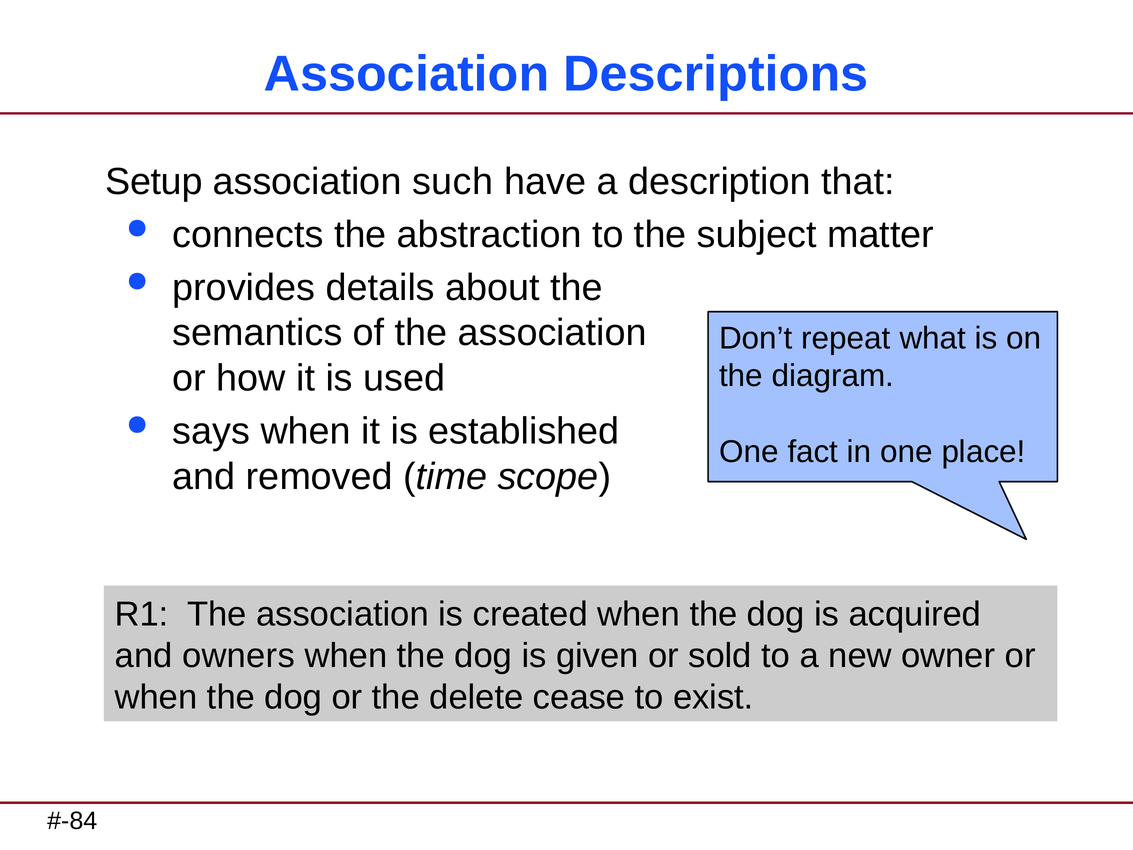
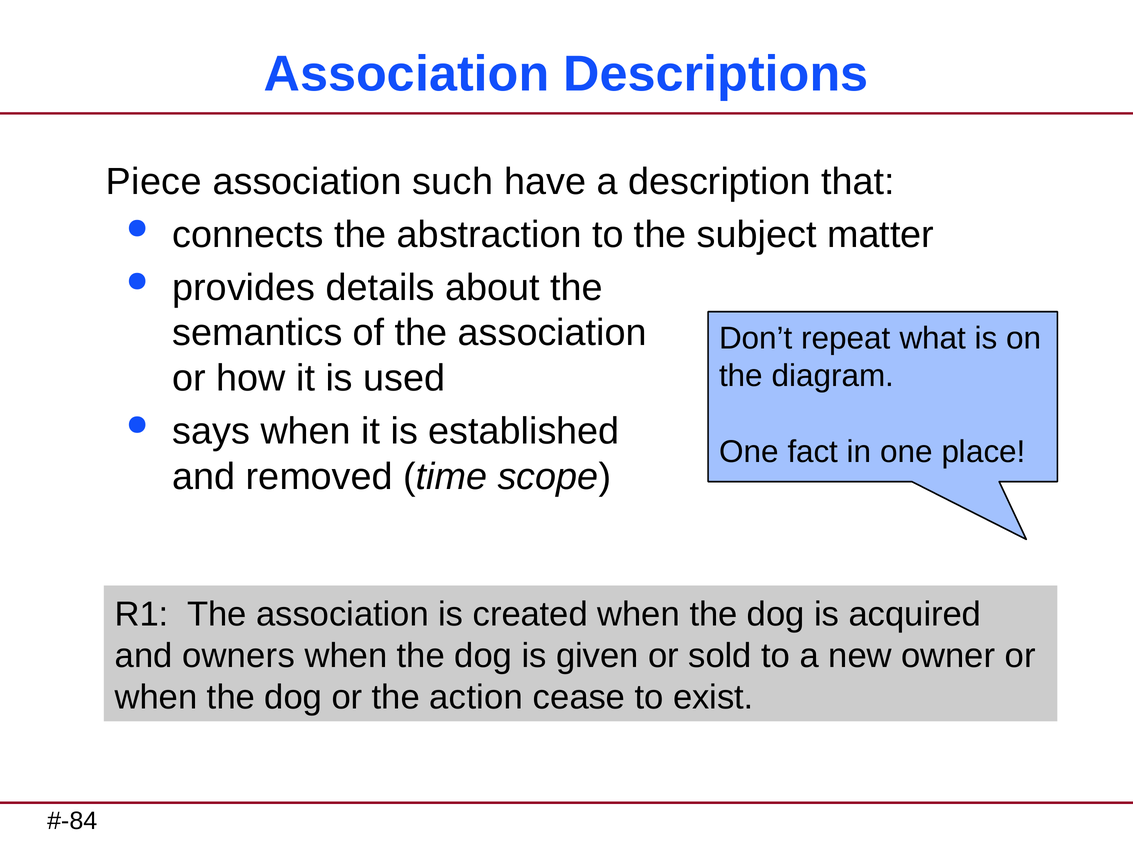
Setup: Setup -> Piece (154, 182)
delete: delete -> action (476, 697)
